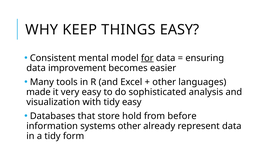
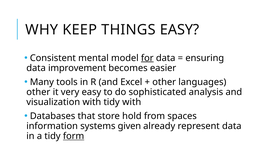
made: made -> other (38, 92)
tidy easy: easy -> with (132, 102)
before: before -> spaces (182, 116)
systems other: other -> given (129, 126)
form underline: none -> present (74, 136)
